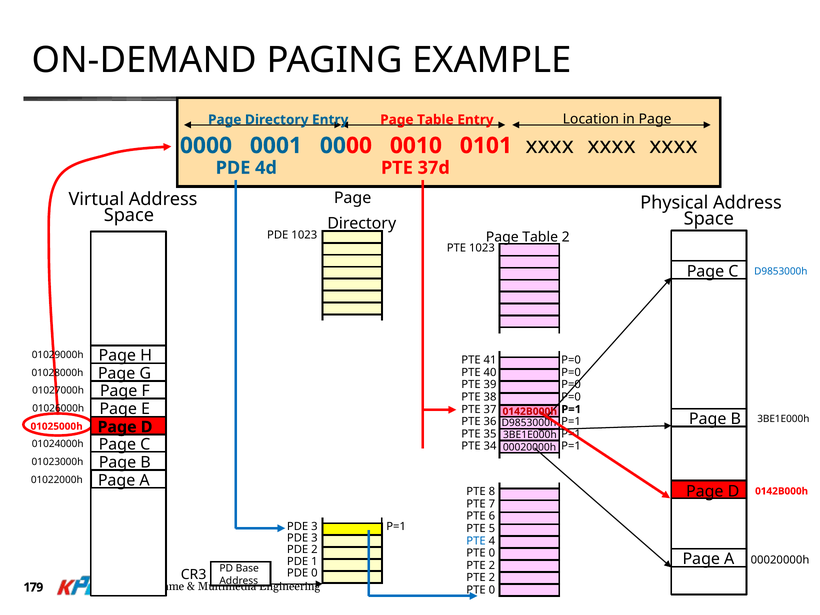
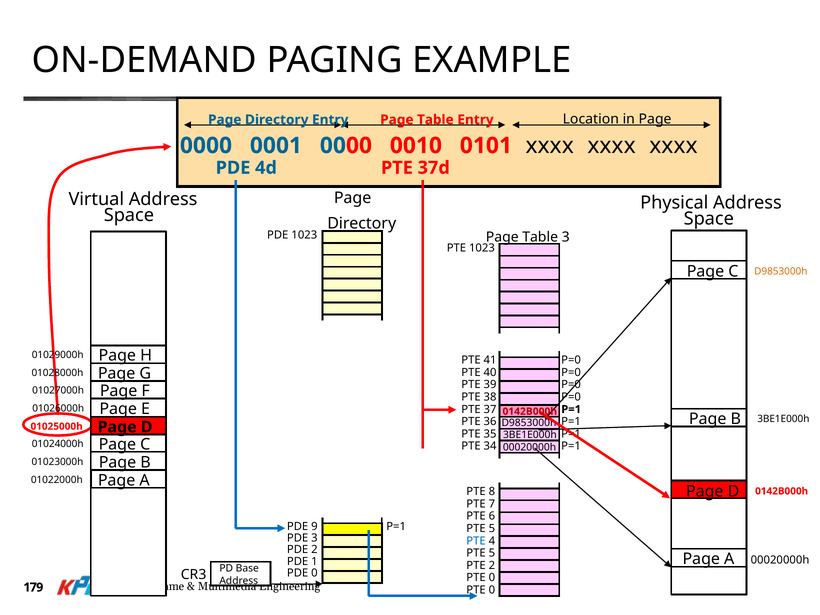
Table 2: 2 -> 3 (566, 237)
D9853000h colour: blue -> orange (781, 272)
3: 3 -> 9 (314, 527)
0: 0 -> 5 (492, 553)
2: 2 -> 0 (492, 578)
